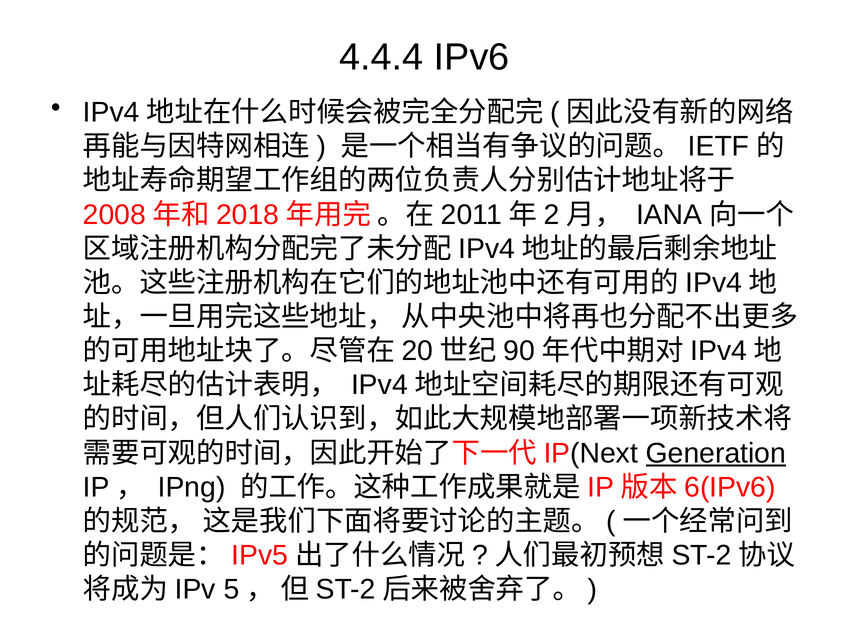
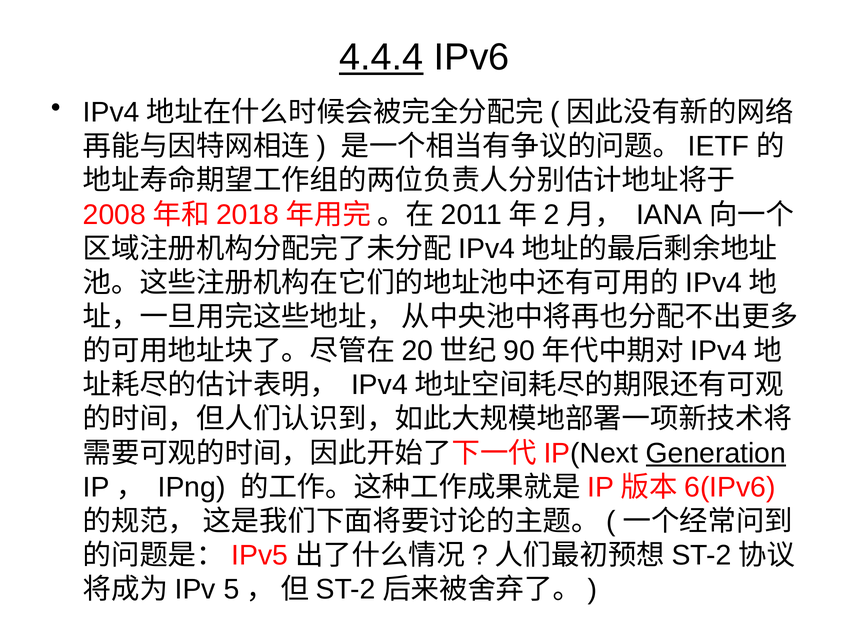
4.4.4 underline: none -> present (381, 57)
